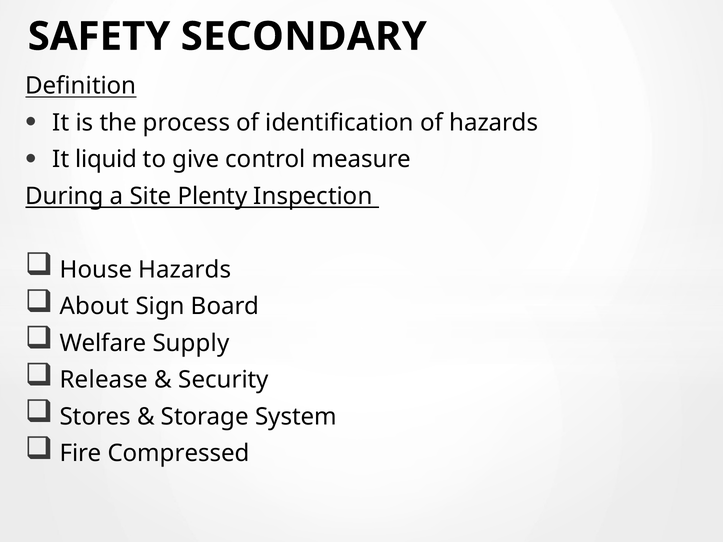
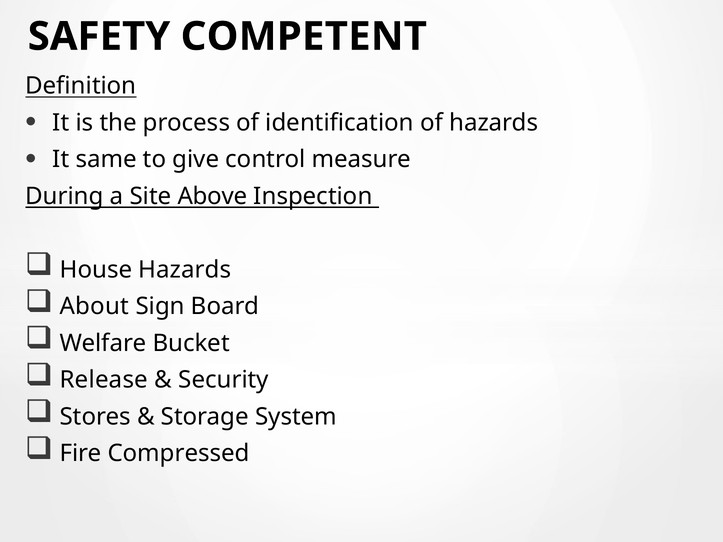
SECONDARY: SECONDARY -> COMPETENT (304, 37)
liquid: liquid -> same (106, 160)
Plenty: Plenty -> Above (213, 196)
Supply: Supply -> Bucket (191, 343)
